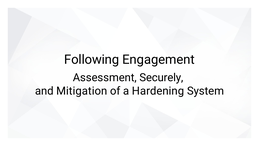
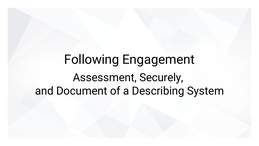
Mitigation: Mitigation -> Document (82, 91)
Hardening: Hardening -> Describing (158, 91)
